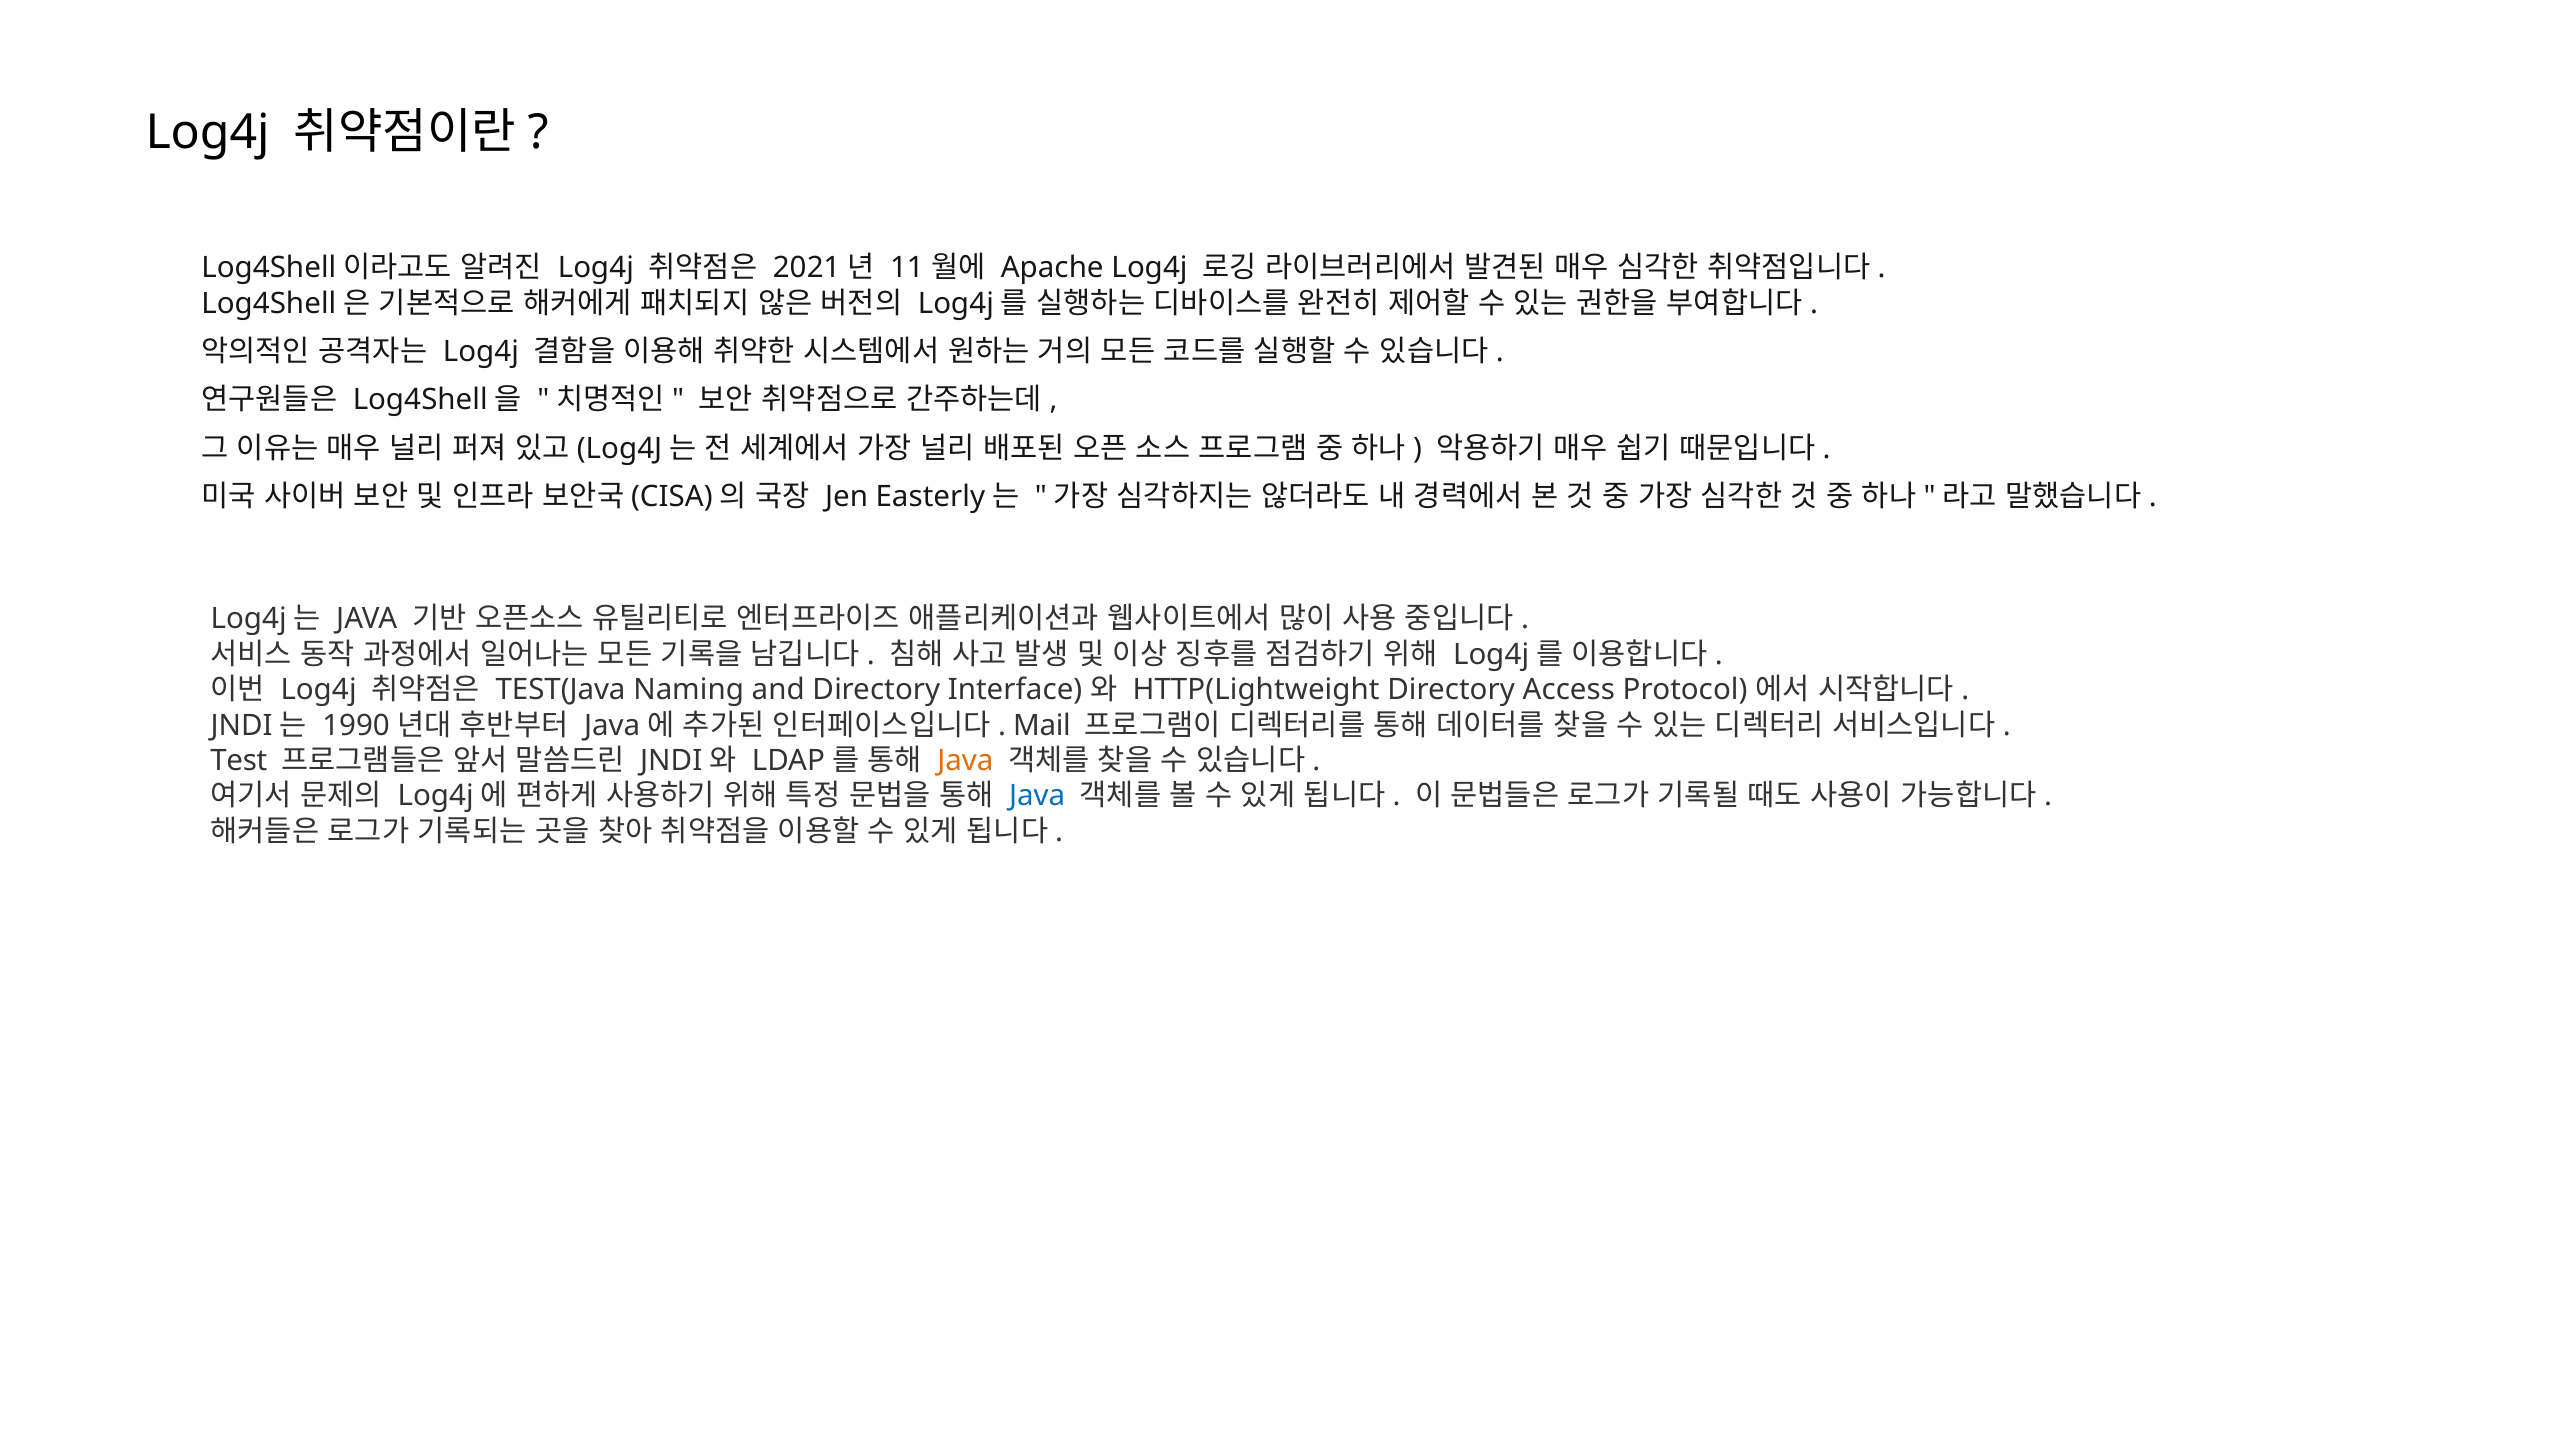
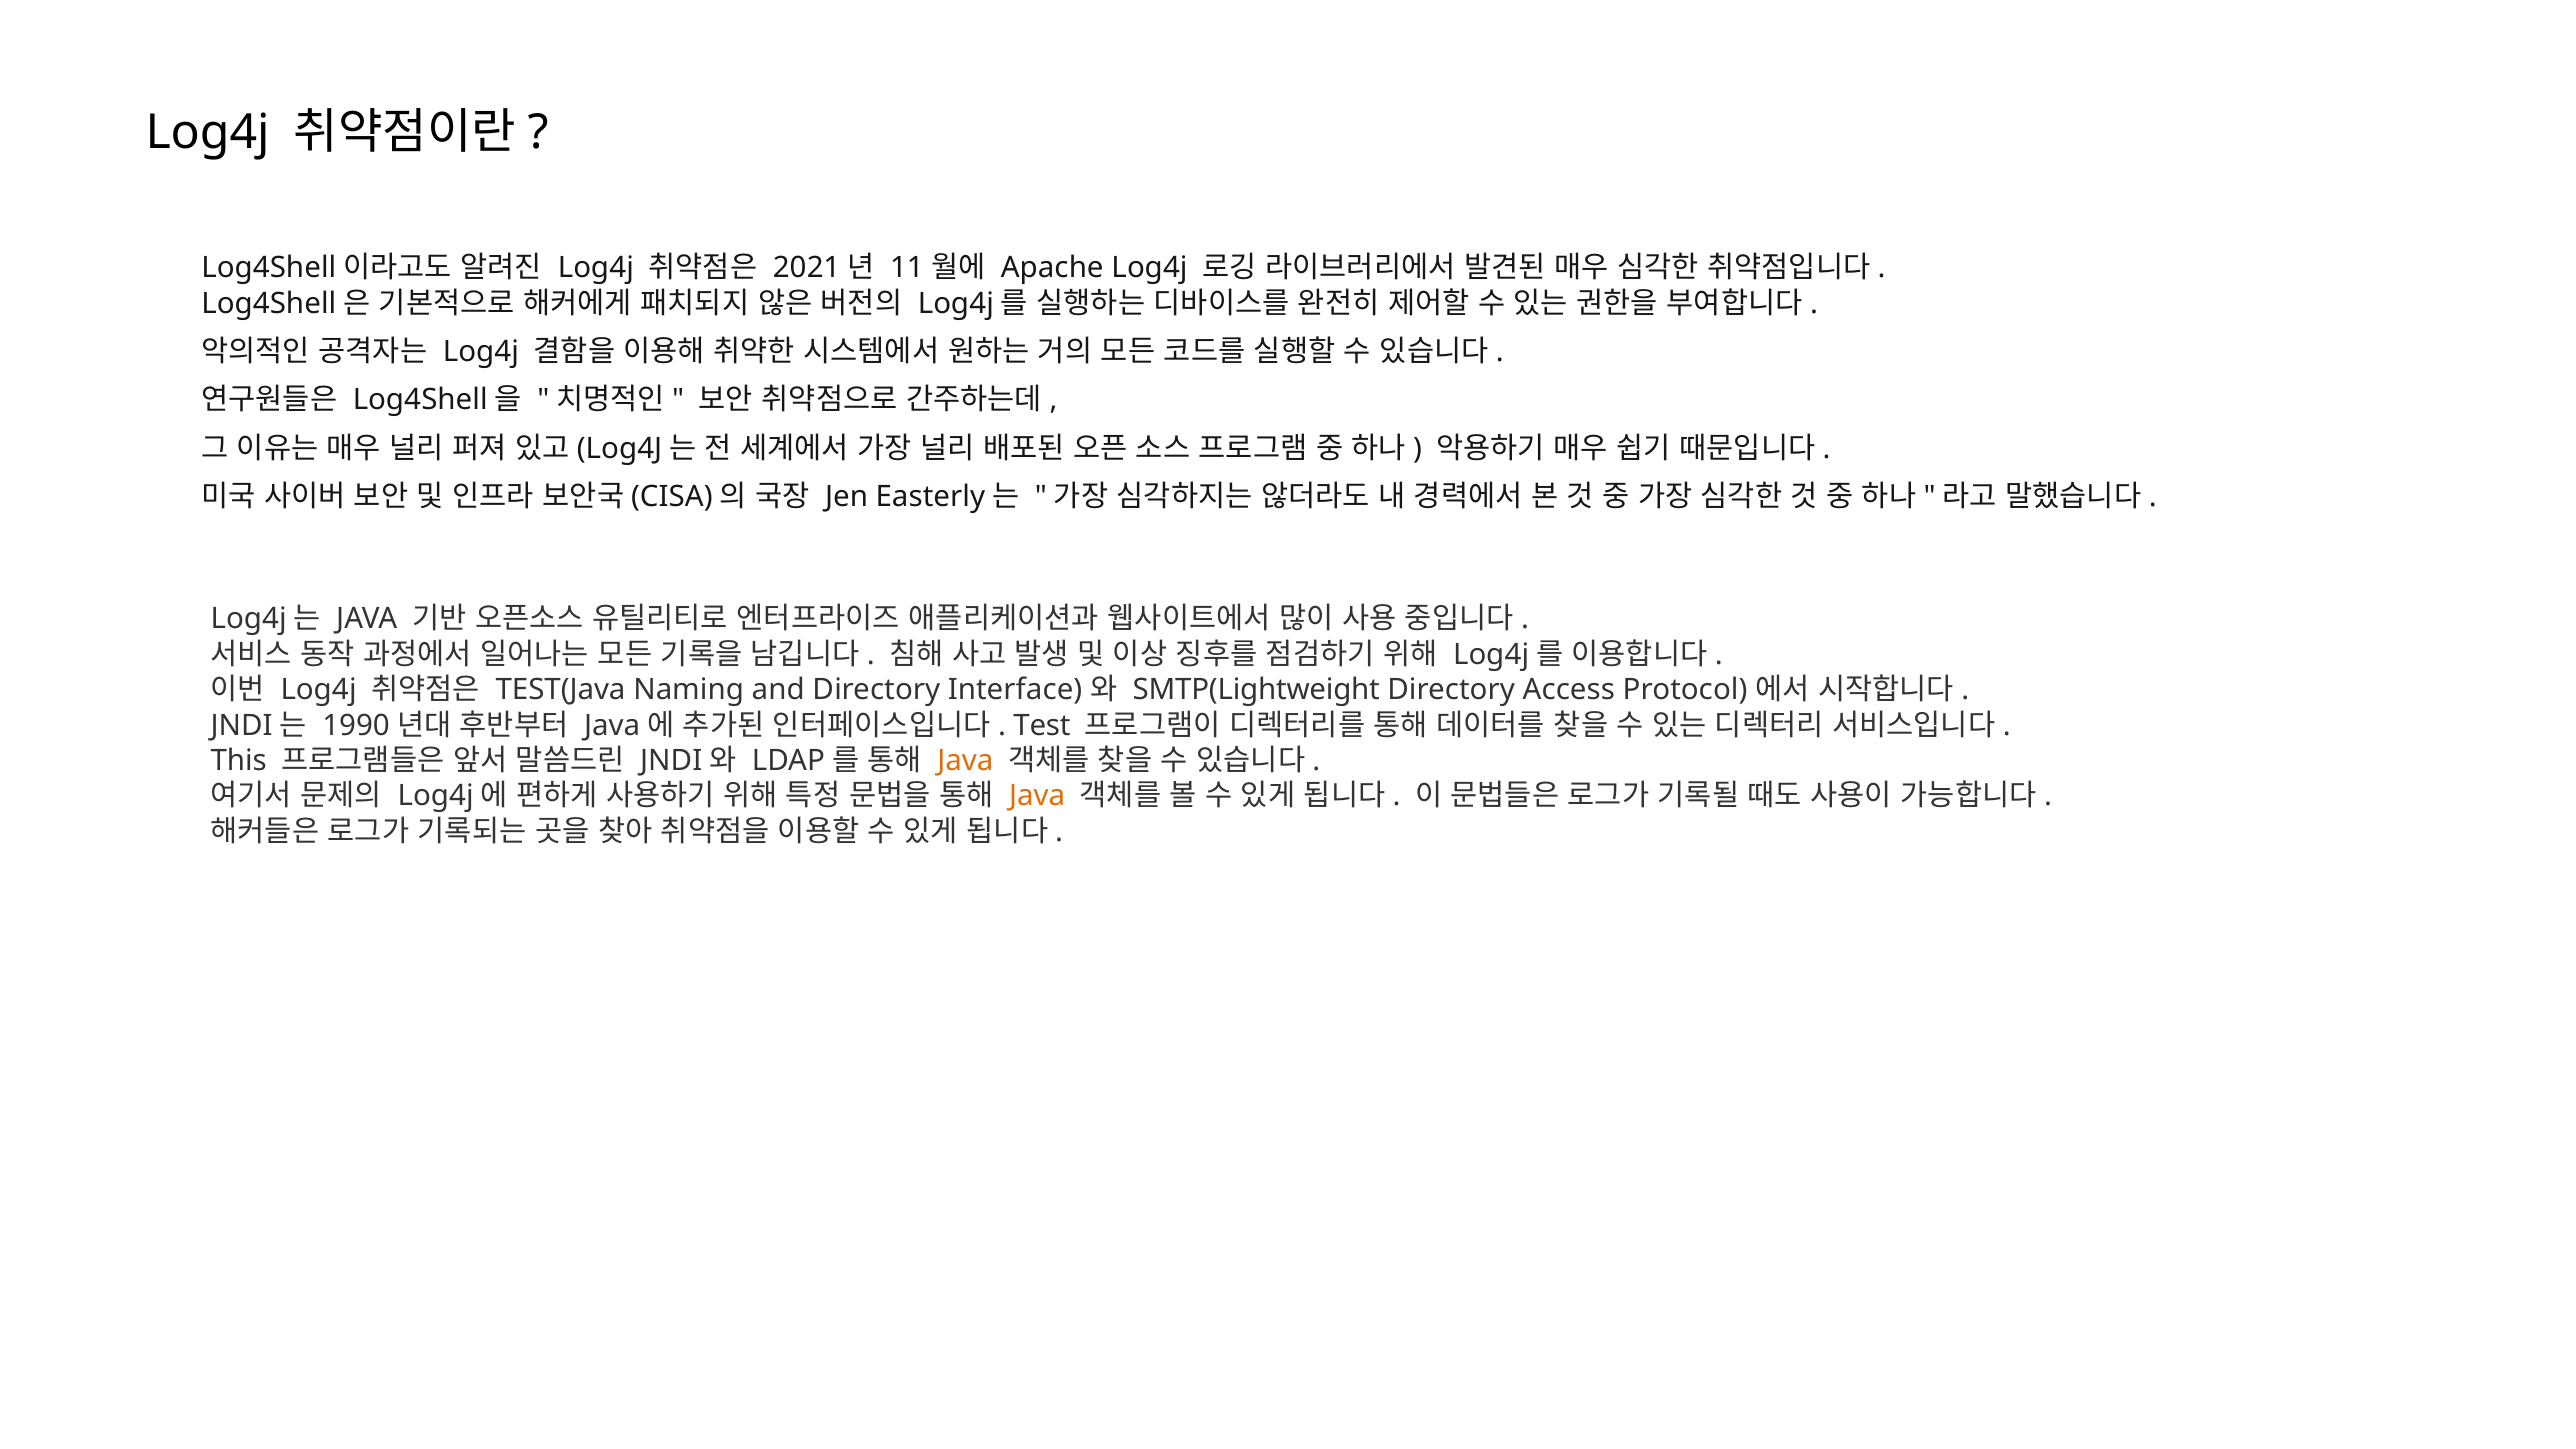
HTTP(Lightweight: HTTP(Lightweight -> SMTP(Lightweight (1256, 690)
Mail: Mail -> Test (1042, 725)
Test: Test -> This (239, 761)
Java colour: blue -> orange (1037, 796)
